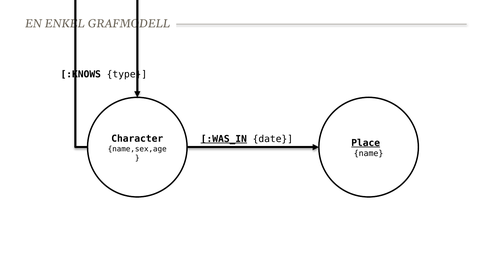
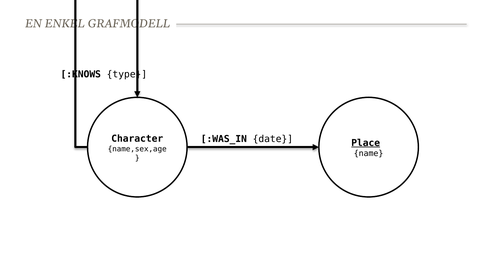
:WAS_IN underline: present -> none (224, 139)
